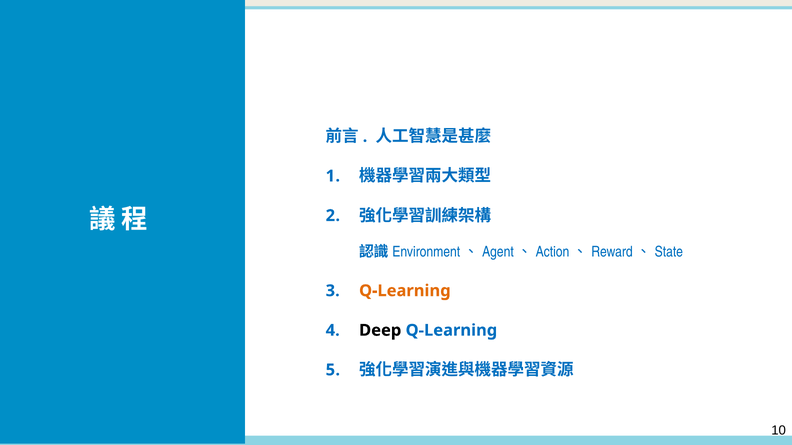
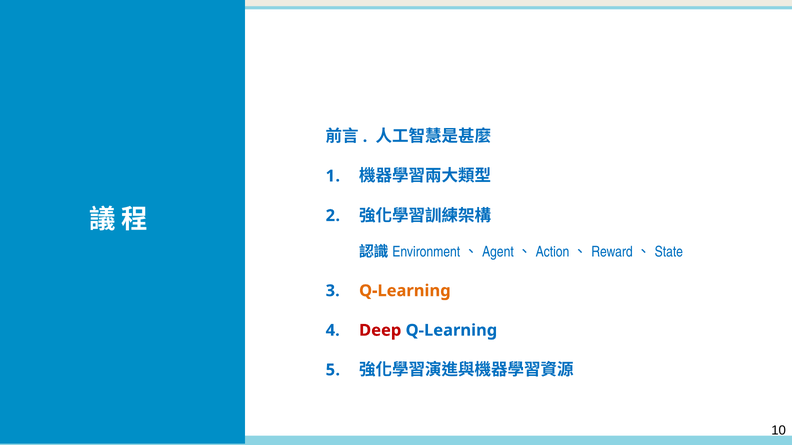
Deep colour: black -> red (380, 331)
